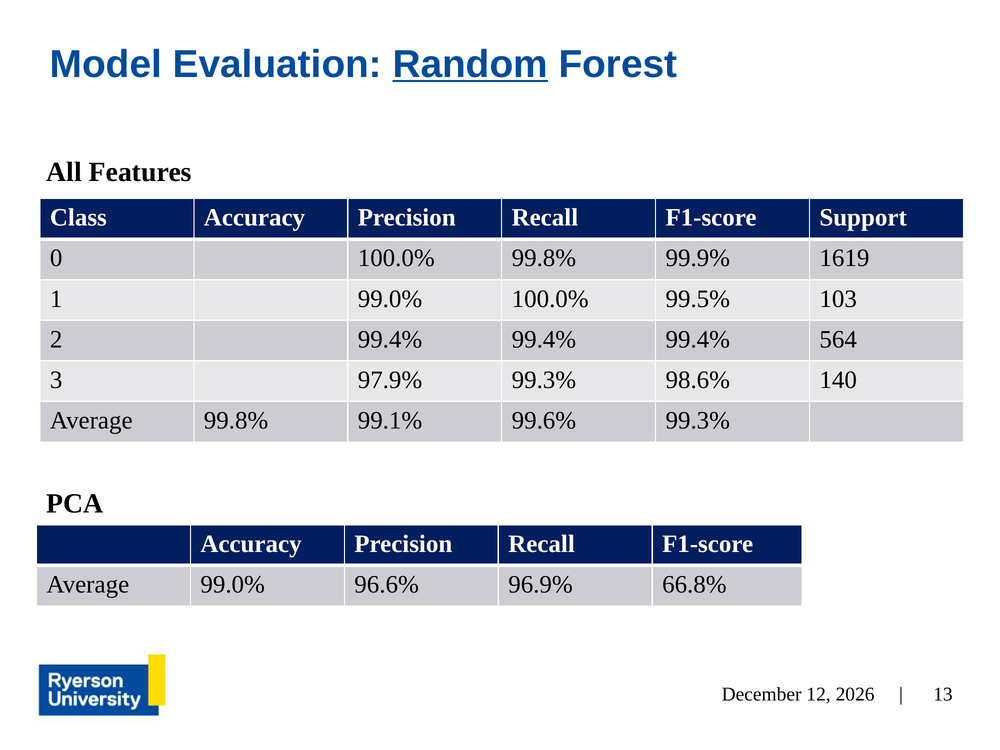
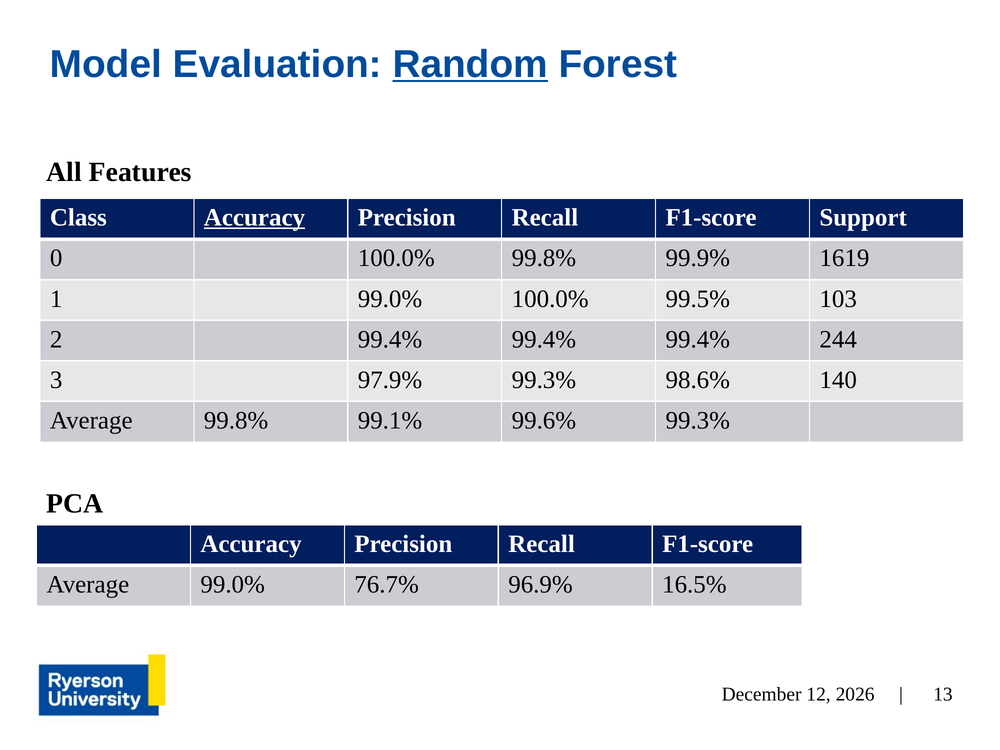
Accuracy underline: none -> present (254, 218)
564: 564 -> 244 (838, 339)
96.6%: 96.6% -> 76.7% (387, 584)
66.8%: 66.8% -> 16.5% (694, 584)
